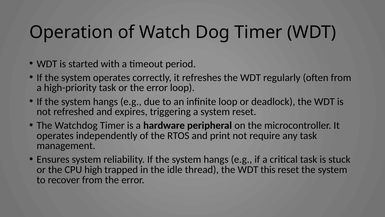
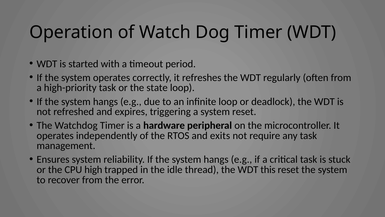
or the error: error -> state (157, 88)
print: print -> exits (220, 135)
